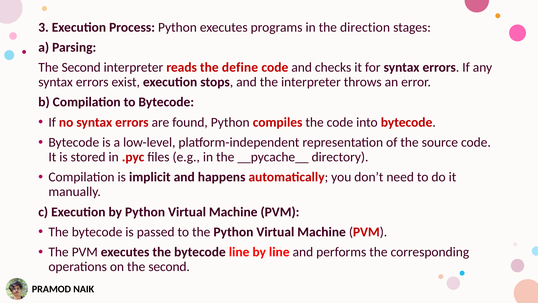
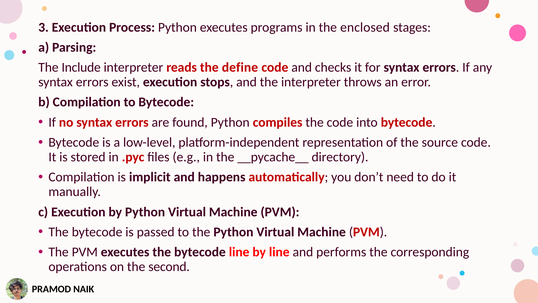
direction: direction -> enclosed (365, 27)
Second: Second -> Include (81, 67)
